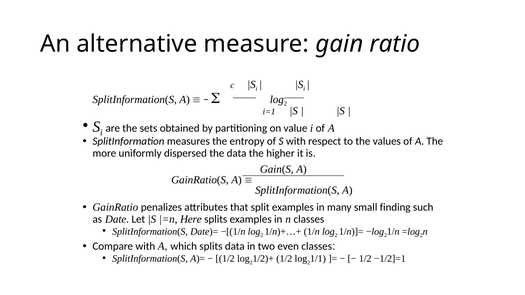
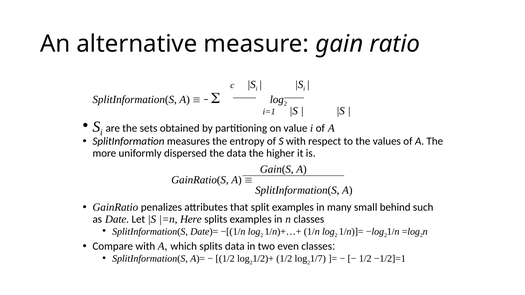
finding: finding -> behind (395, 208)
1/1: 1/1 -> 1/7 (318, 259)
